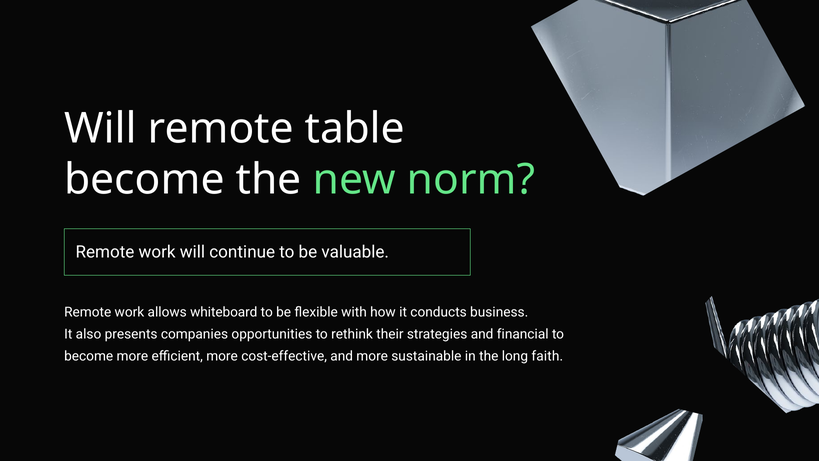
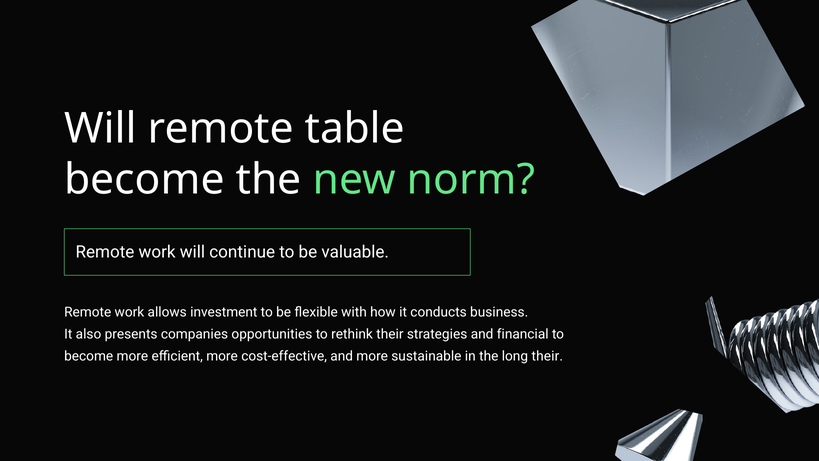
whiteboard: whiteboard -> investment (224, 312)
long faith: faith -> their (547, 356)
